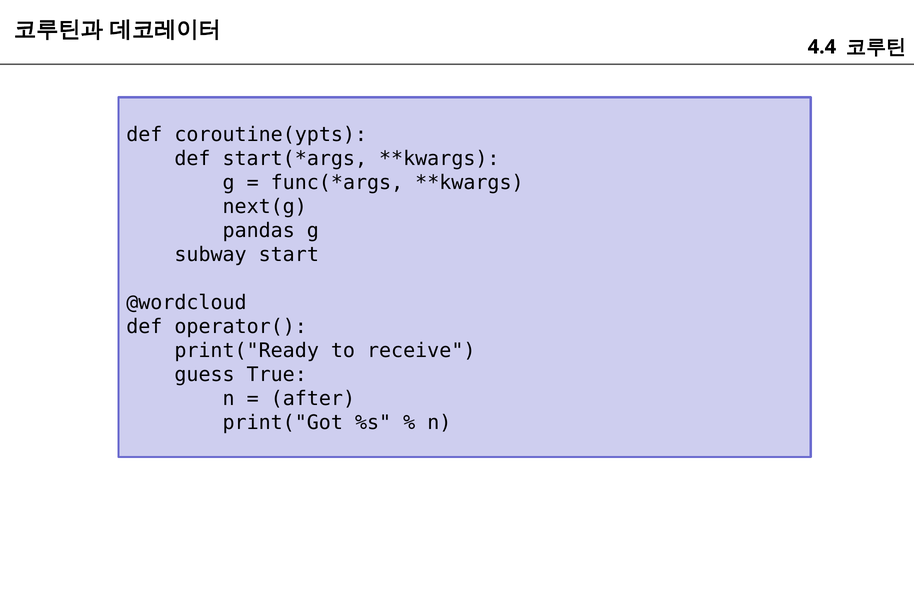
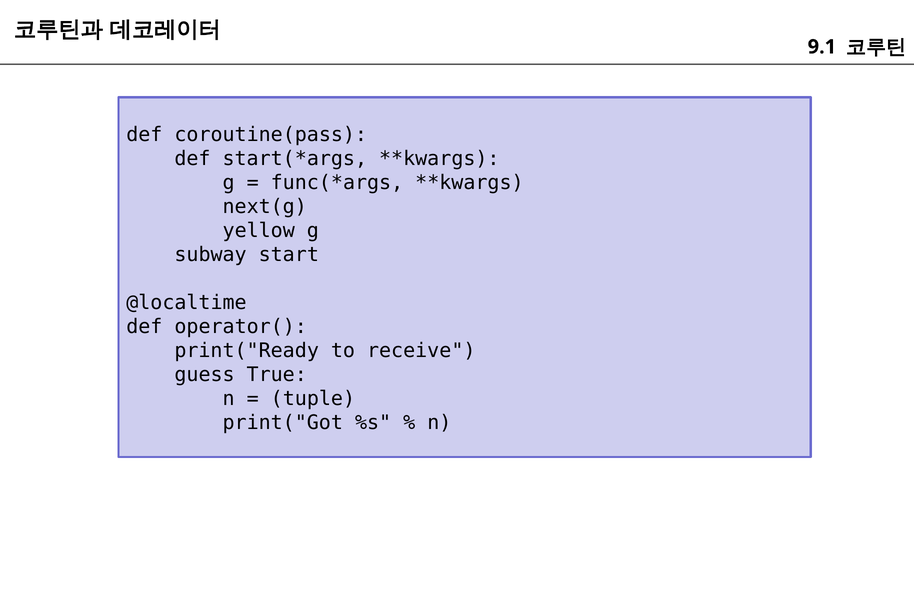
4.4: 4.4 -> 9.1 (822, 47)
coroutine(ypts: coroutine(ypts -> coroutine(pass (271, 135)
pandas: pandas -> yellow (259, 231)
@wordcloud: @wordcloud -> @localtime (186, 303)
after: after -> tuple (313, 399)
